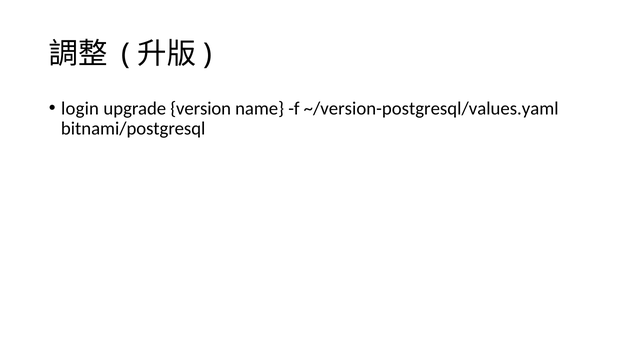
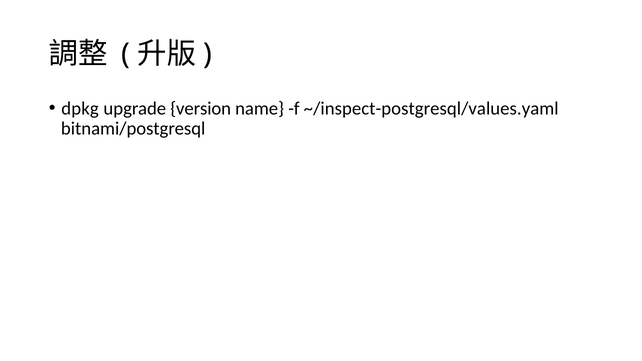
login: login -> dpkg (80, 109)
~/version-postgresql/values.yaml: ~/version-postgresql/values.yaml -> ~/inspect-postgresql/values.yaml (431, 109)
